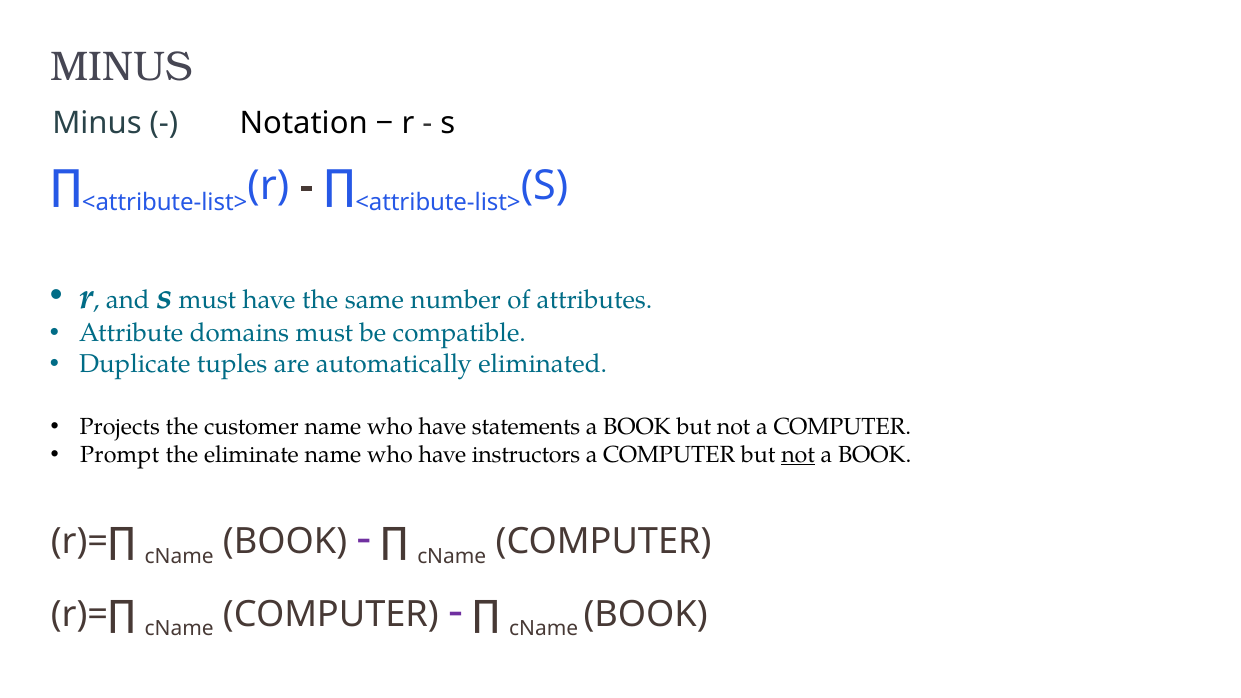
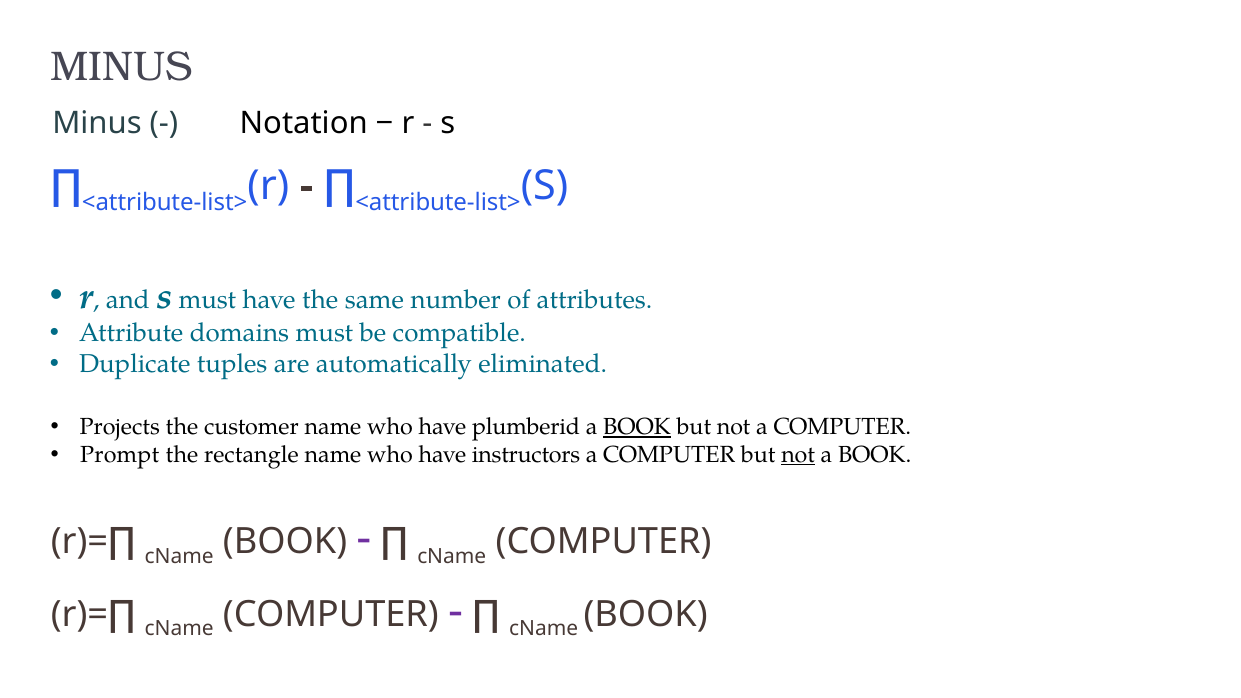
statements: statements -> plumberid (526, 427)
BOOK underline: none -> present (637, 427)
eliminate: eliminate -> rectangle (251, 455)
